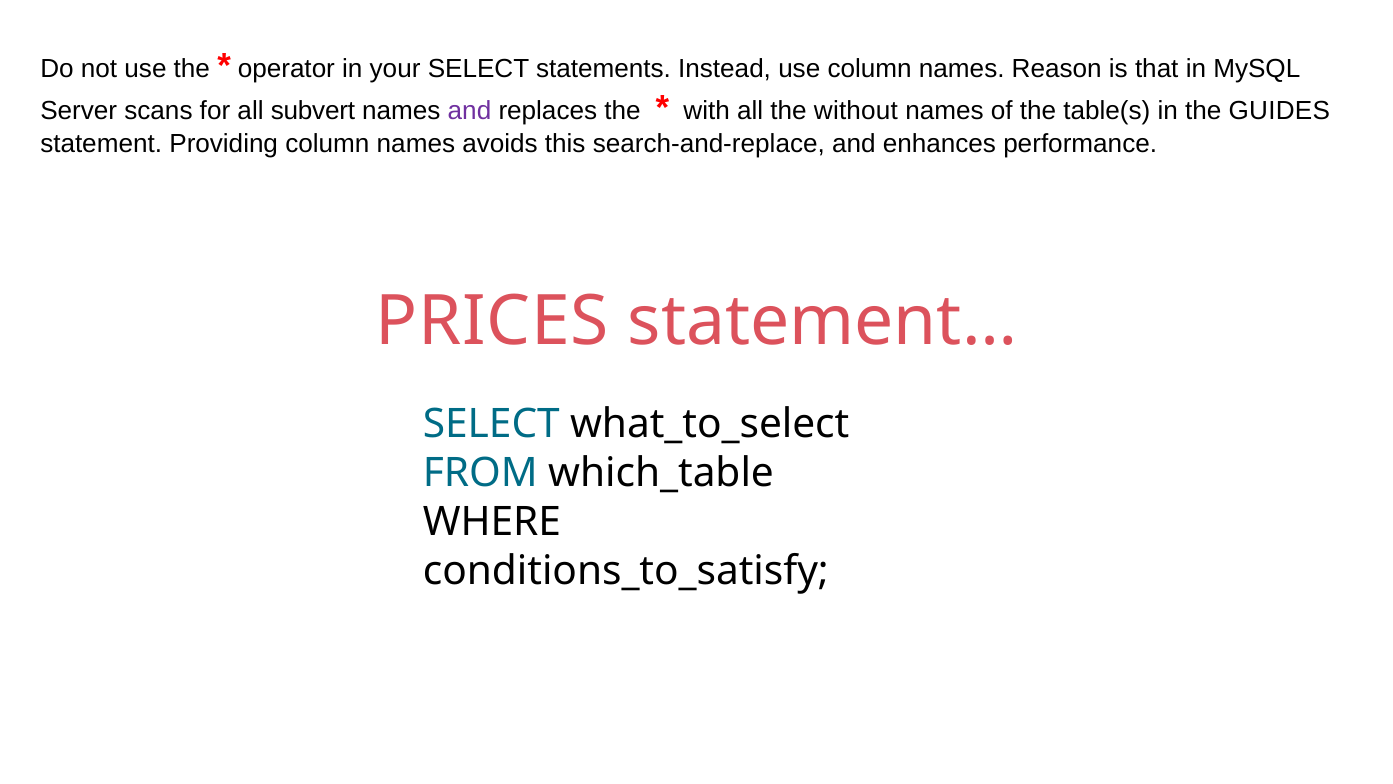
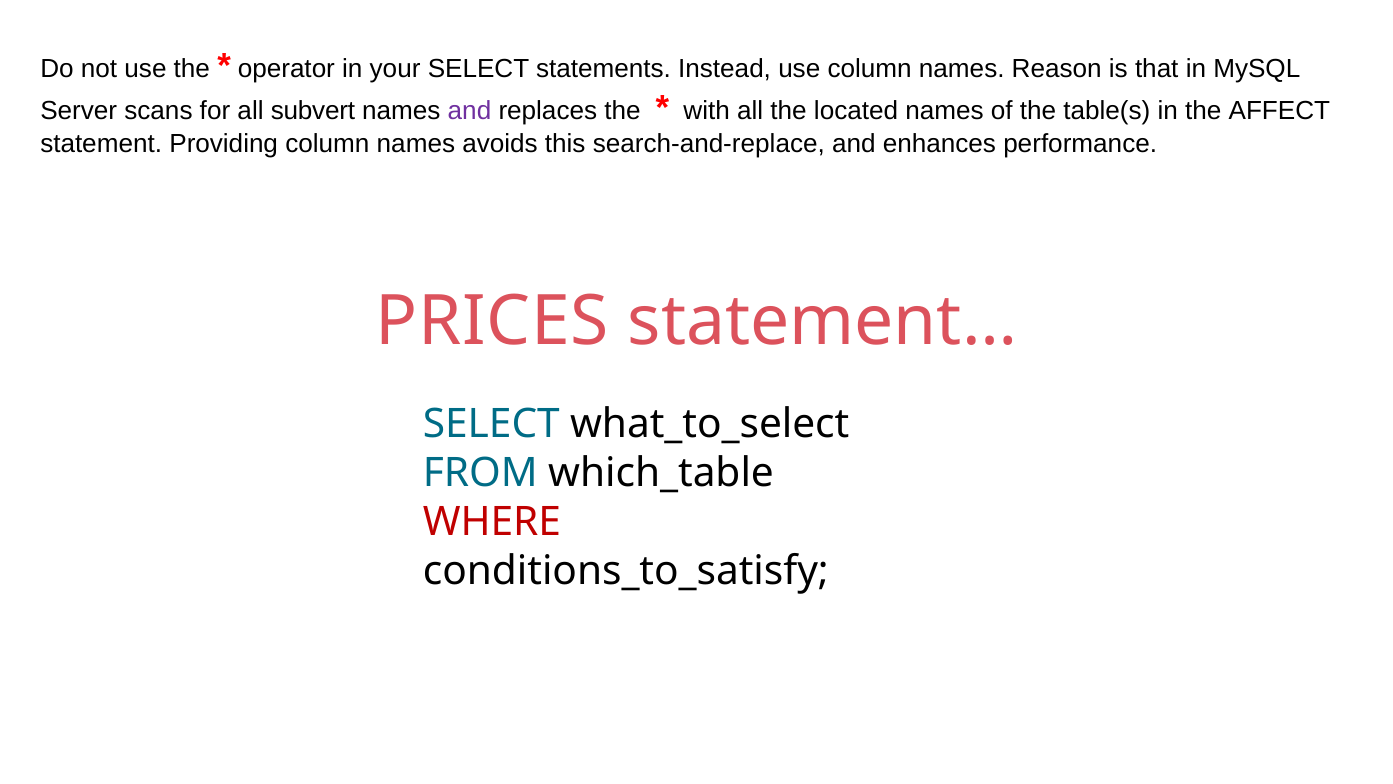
without: without -> located (856, 111)
GUIDES: GUIDES -> AFFECT (1279, 111)
WHERE colour: black -> red (492, 522)
